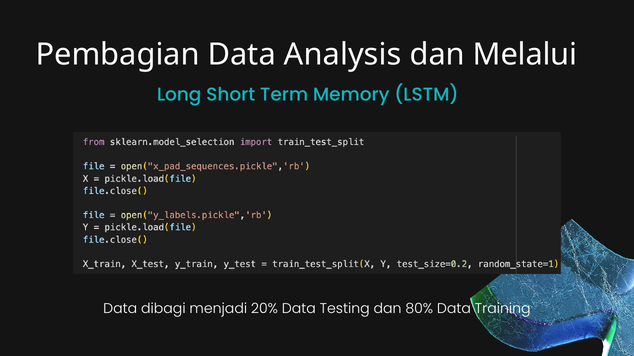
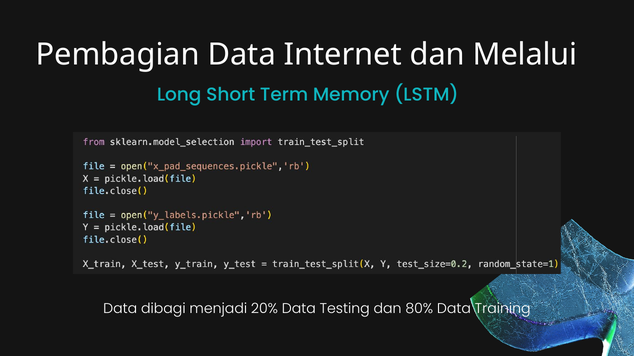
Analysis: Analysis -> Internet (343, 55)
